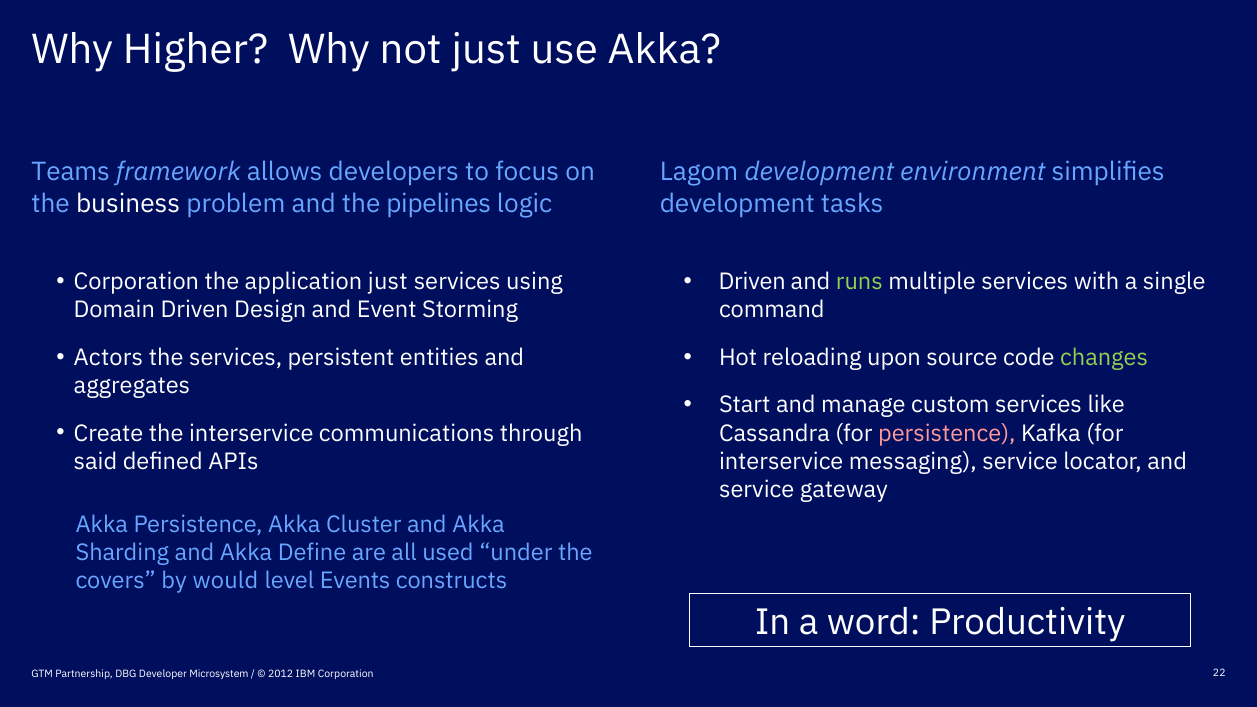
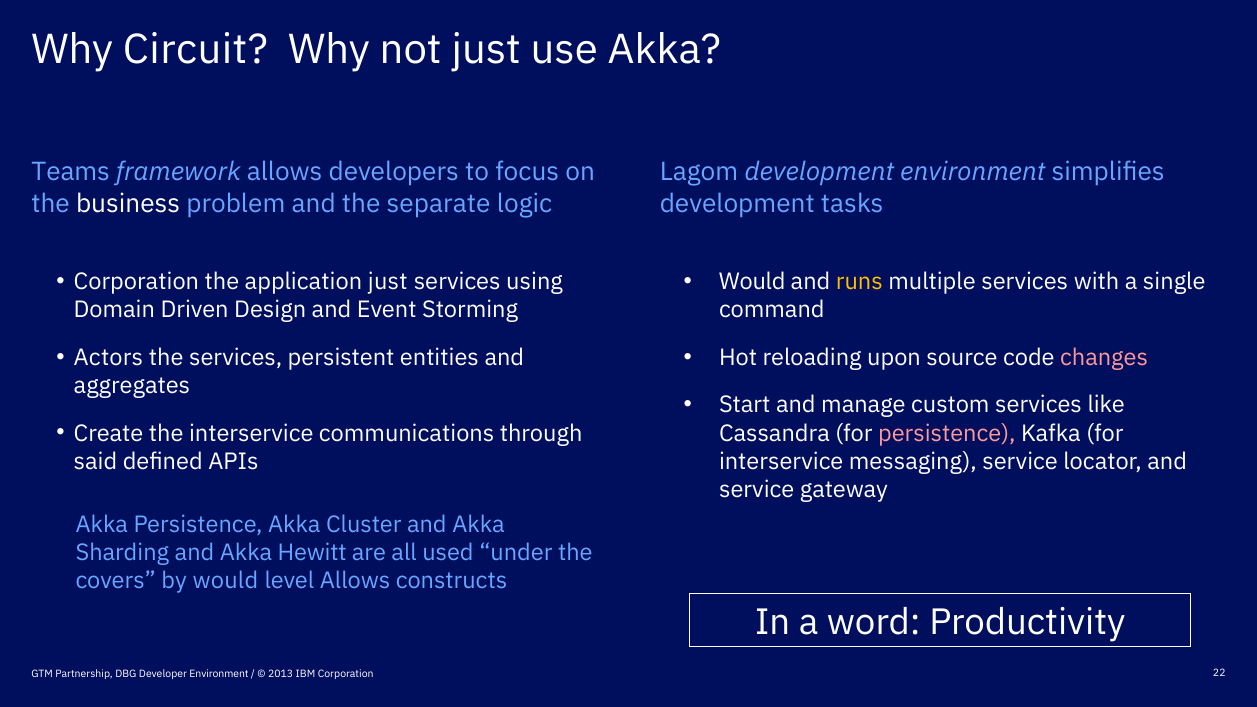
Higher: Higher -> Circuit (195, 50)
pipelines: pipelines -> separate (439, 204)
Driven: Driven -> Would (752, 282)
runs colour: light green -> yellow (859, 282)
changes colour: light green -> pink (1104, 358)
Define: Define -> Hewitt (312, 553)
level Events: Events -> Allows (355, 581)
Developer Microsystem: Microsystem -> Environment (219, 674)
2012: 2012 -> 2013 (281, 674)
